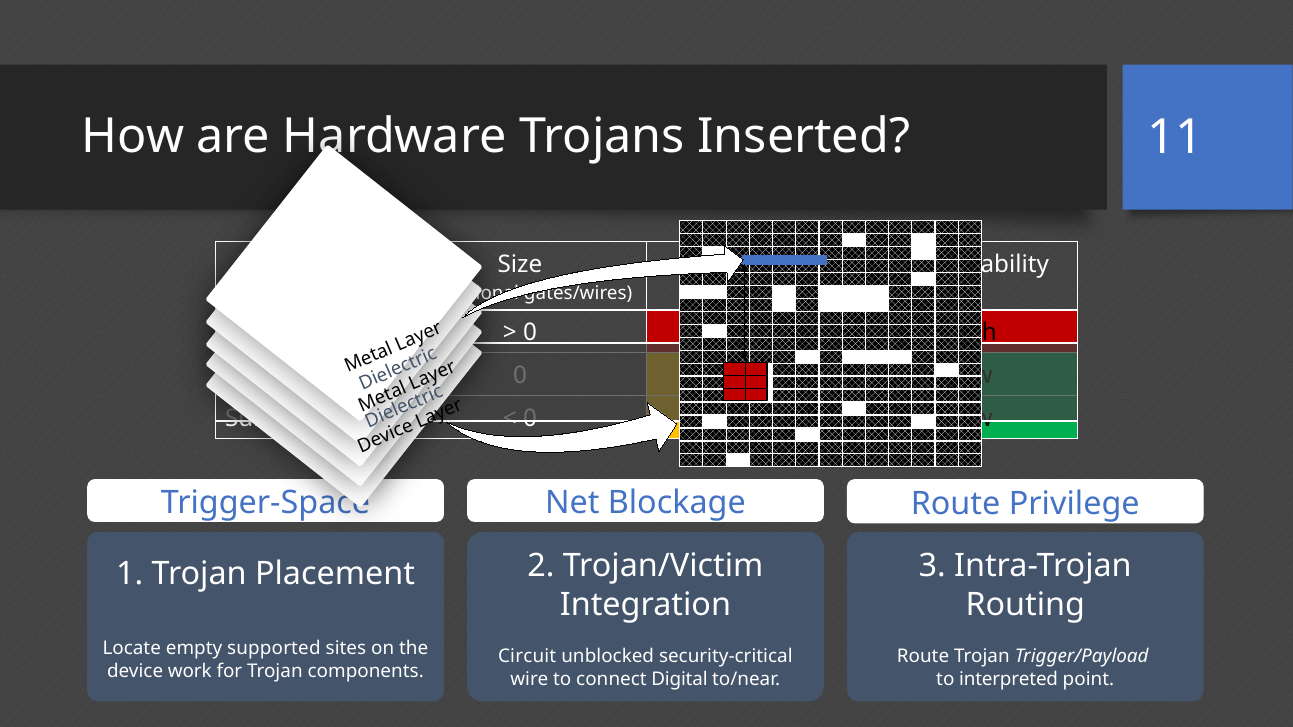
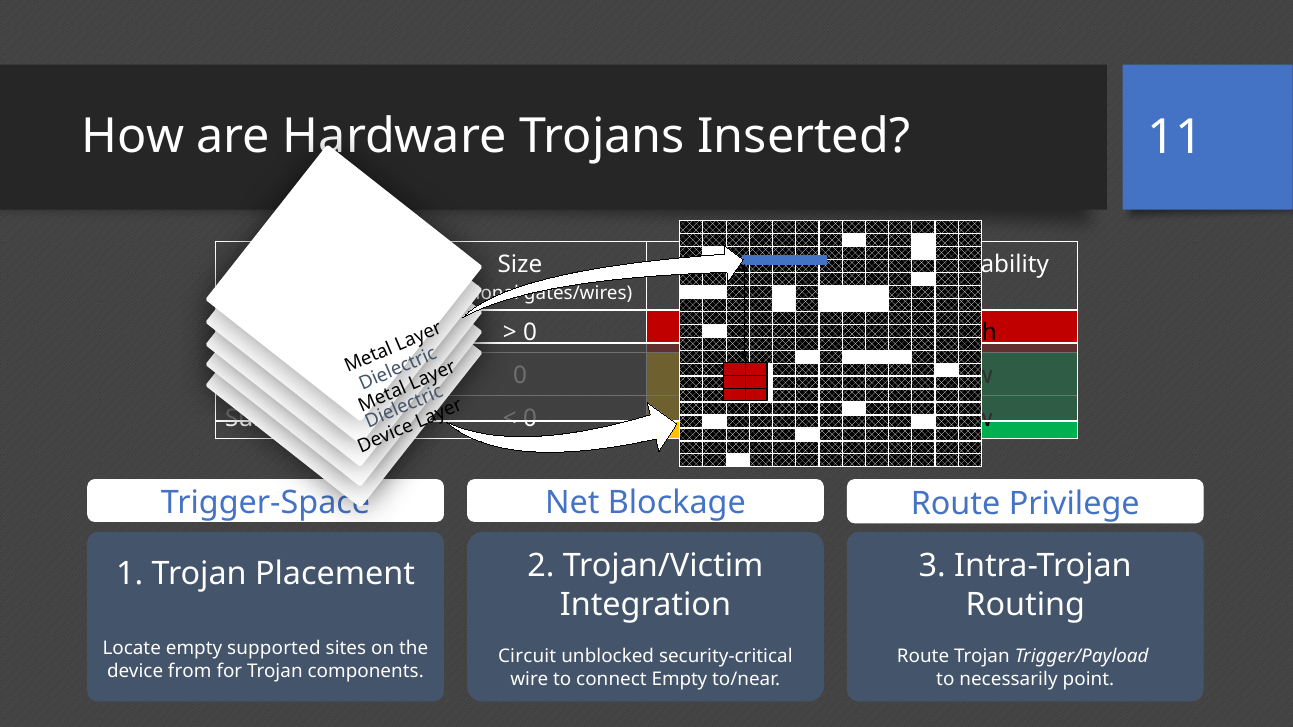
work: work -> from (190, 672)
connect Digital: Digital -> Empty (679, 680)
interpreted: interpreted -> necessarily (1008, 680)
